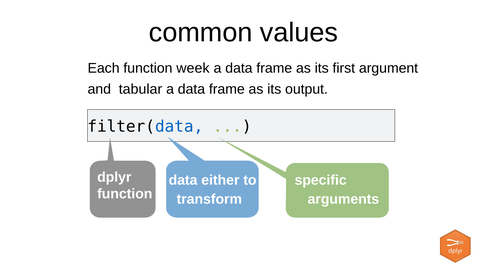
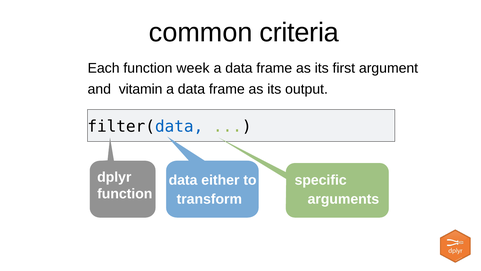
values: values -> criteria (299, 33)
tabular: tabular -> vitamin (141, 89)
